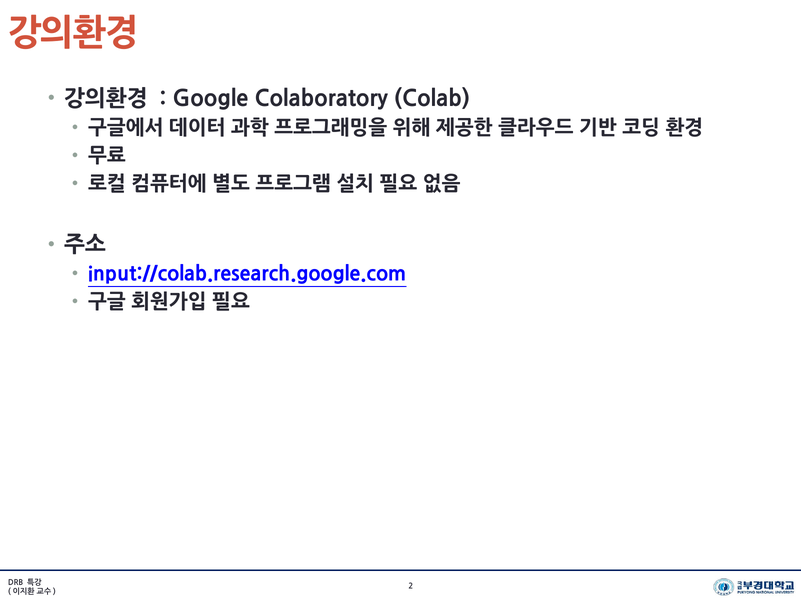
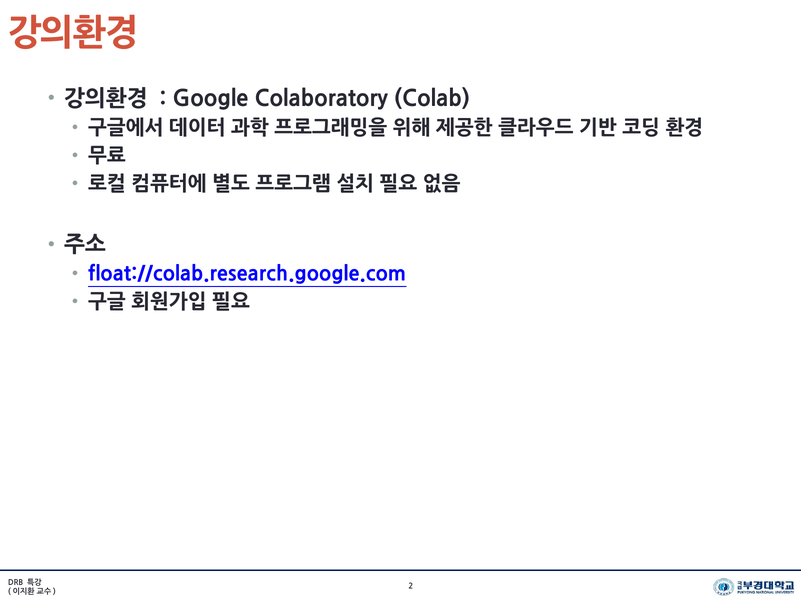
input://colab.research.google.com: input://colab.research.google.com -> float://colab.research.google.com (247, 275)
